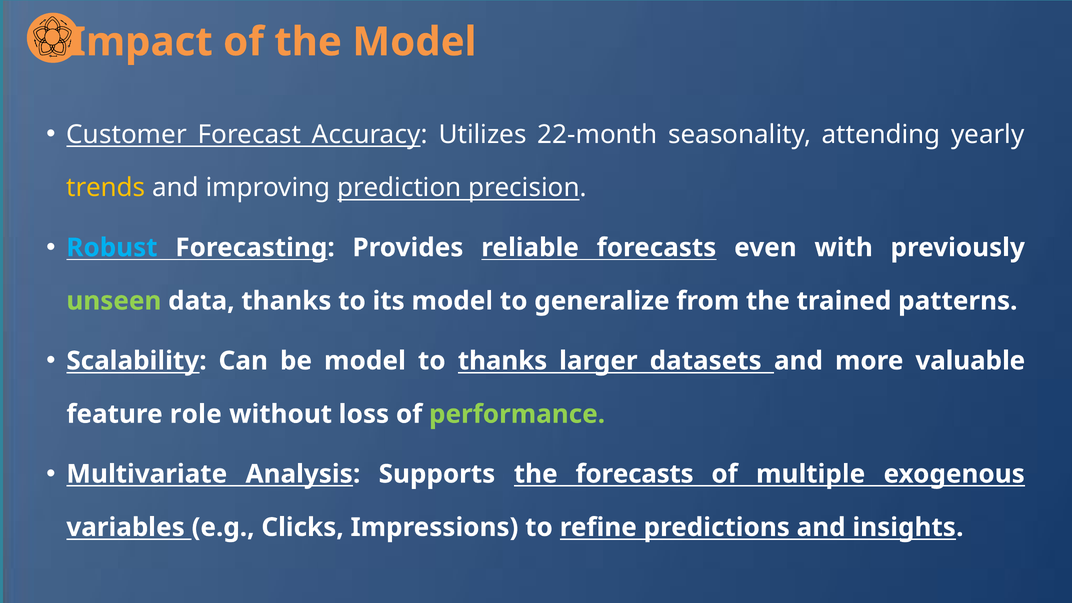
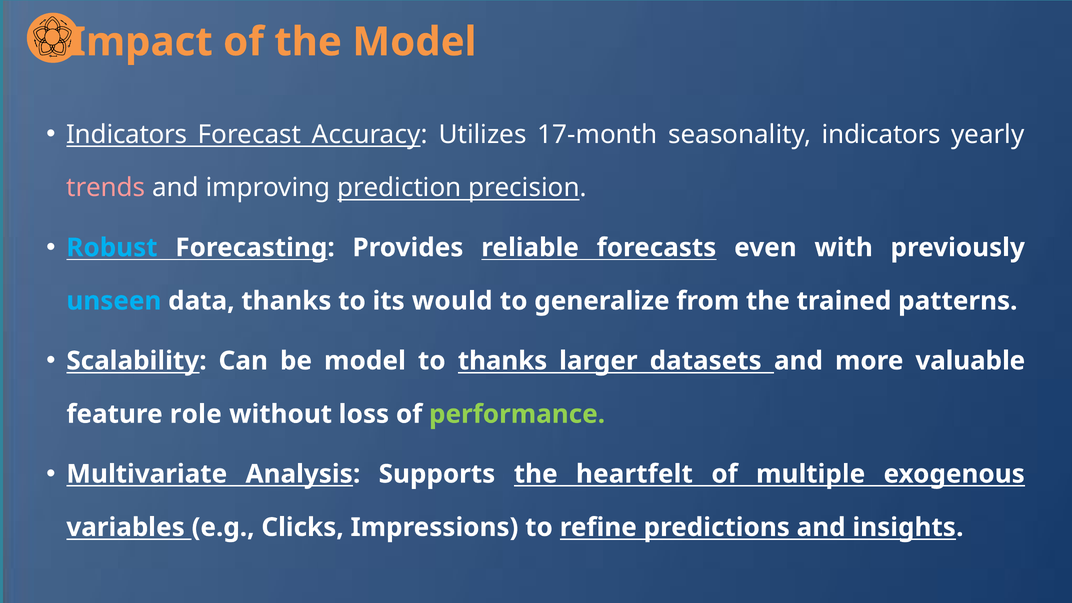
Customer: Customer -> Indicators (127, 134)
22-month: 22-month -> 17-month (597, 134)
seasonality attending: attending -> indicators (881, 134)
trends colour: yellow -> pink (106, 188)
unseen colour: light green -> light blue (114, 301)
its model: model -> would (452, 301)
the forecasts: forecasts -> heartfelt (634, 474)
